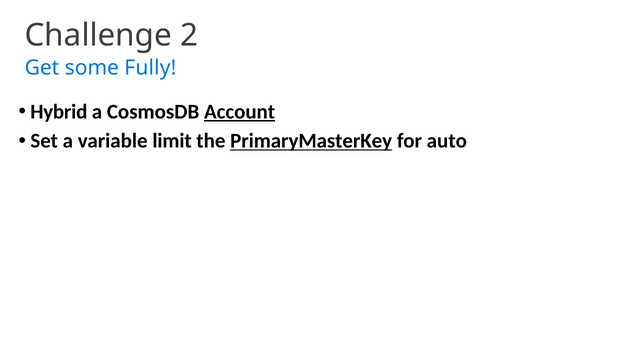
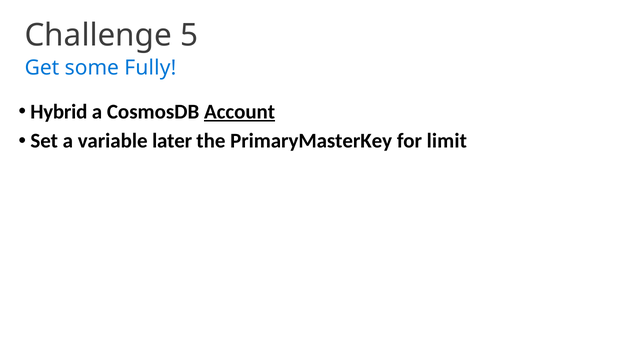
2: 2 -> 5 (189, 35)
limit: limit -> later (172, 141)
PrimaryMasterKey underline: present -> none (311, 141)
auto: auto -> limit (447, 141)
